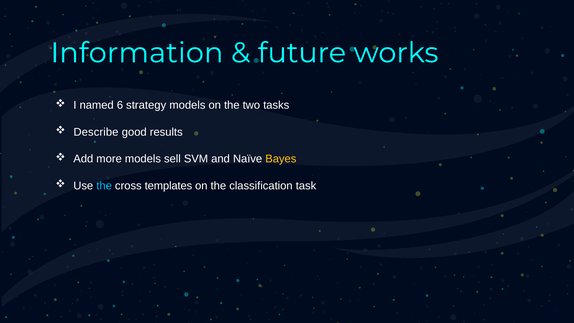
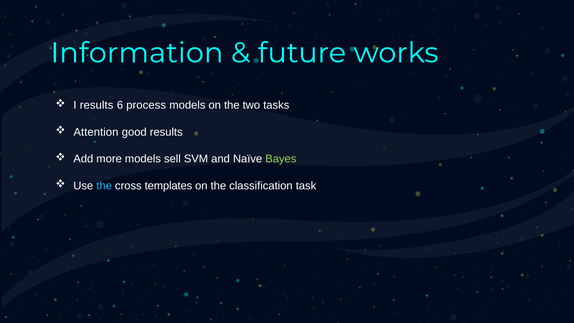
I named: named -> results (97, 105)
strategy: strategy -> process (146, 105)
Describe: Describe -> Attention (96, 132)
Bayes colour: yellow -> light green (281, 159)
